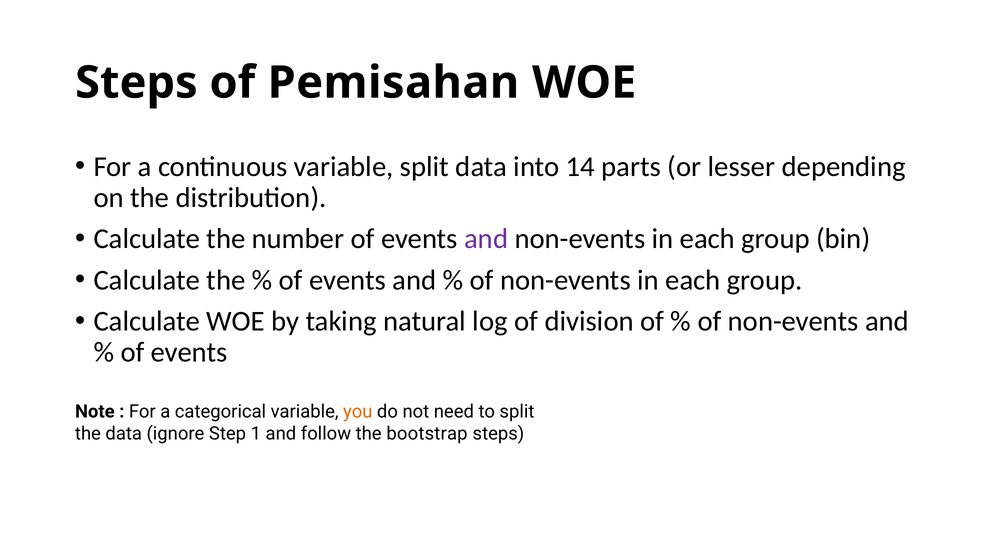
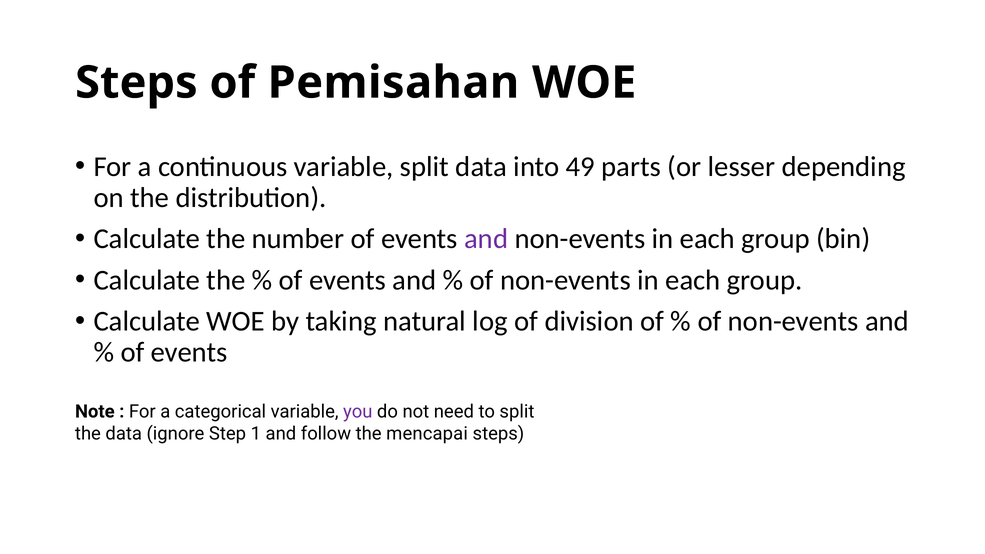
14: 14 -> 49 (580, 167)
you colour: orange -> purple (358, 411)
bootstrap: bootstrap -> mencapai (427, 434)
